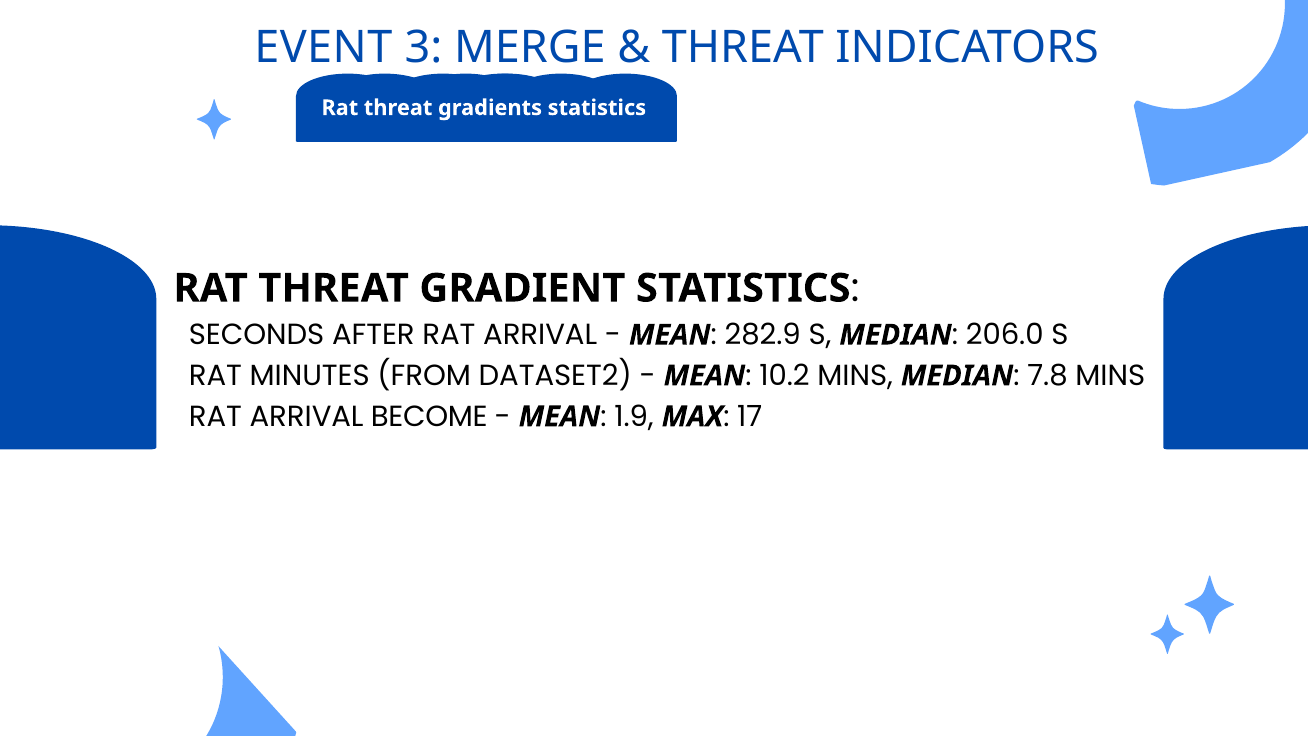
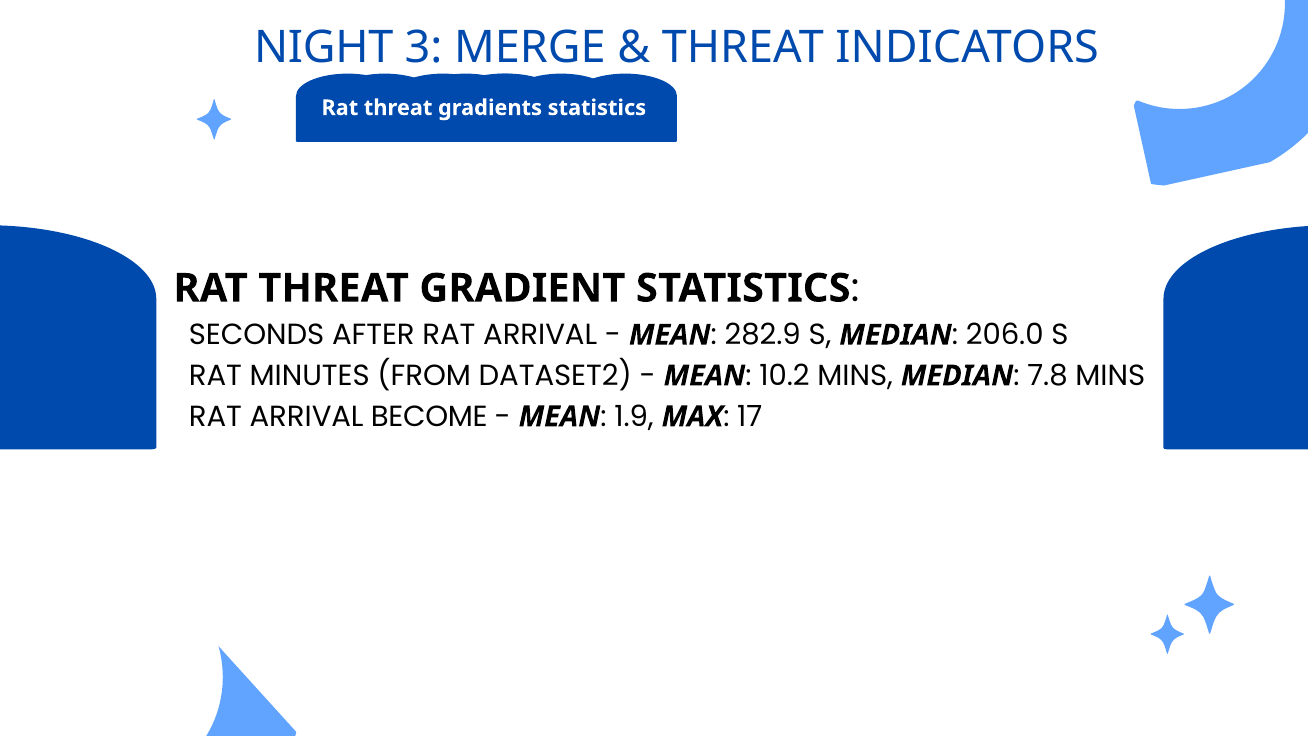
EVENT: EVENT -> NIGHT (324, 48)
